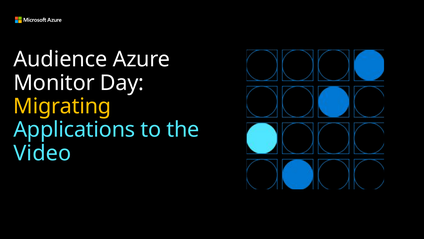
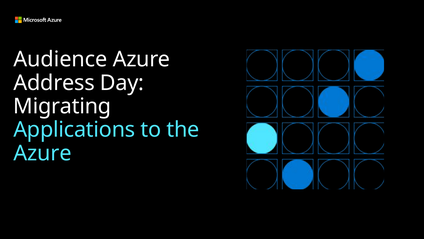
Monitor: Monitor -> Address (54, 83)
Migrating colour: yellow -> white (62, 106)
Video: Video -> Azure (43, 153)
